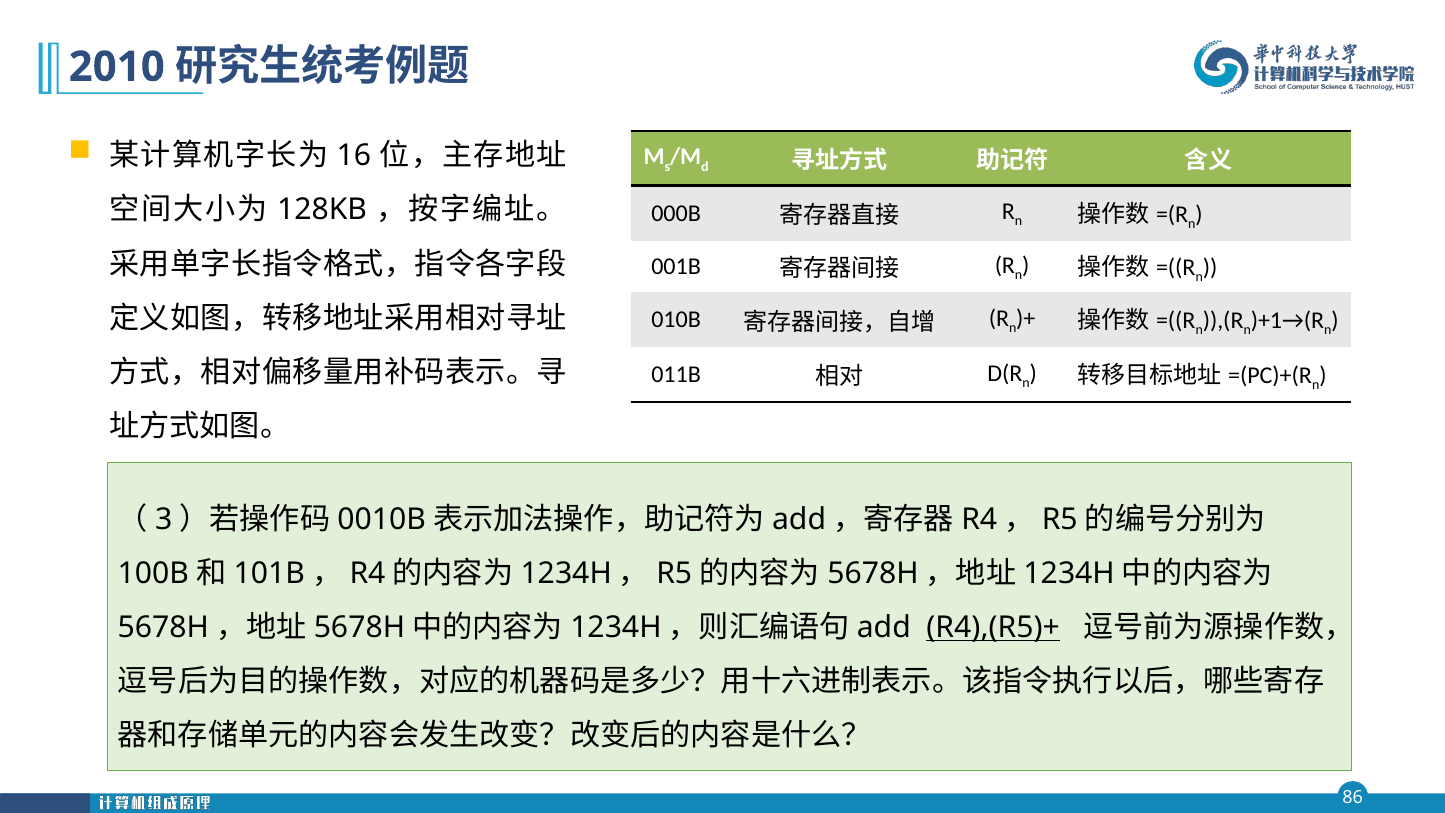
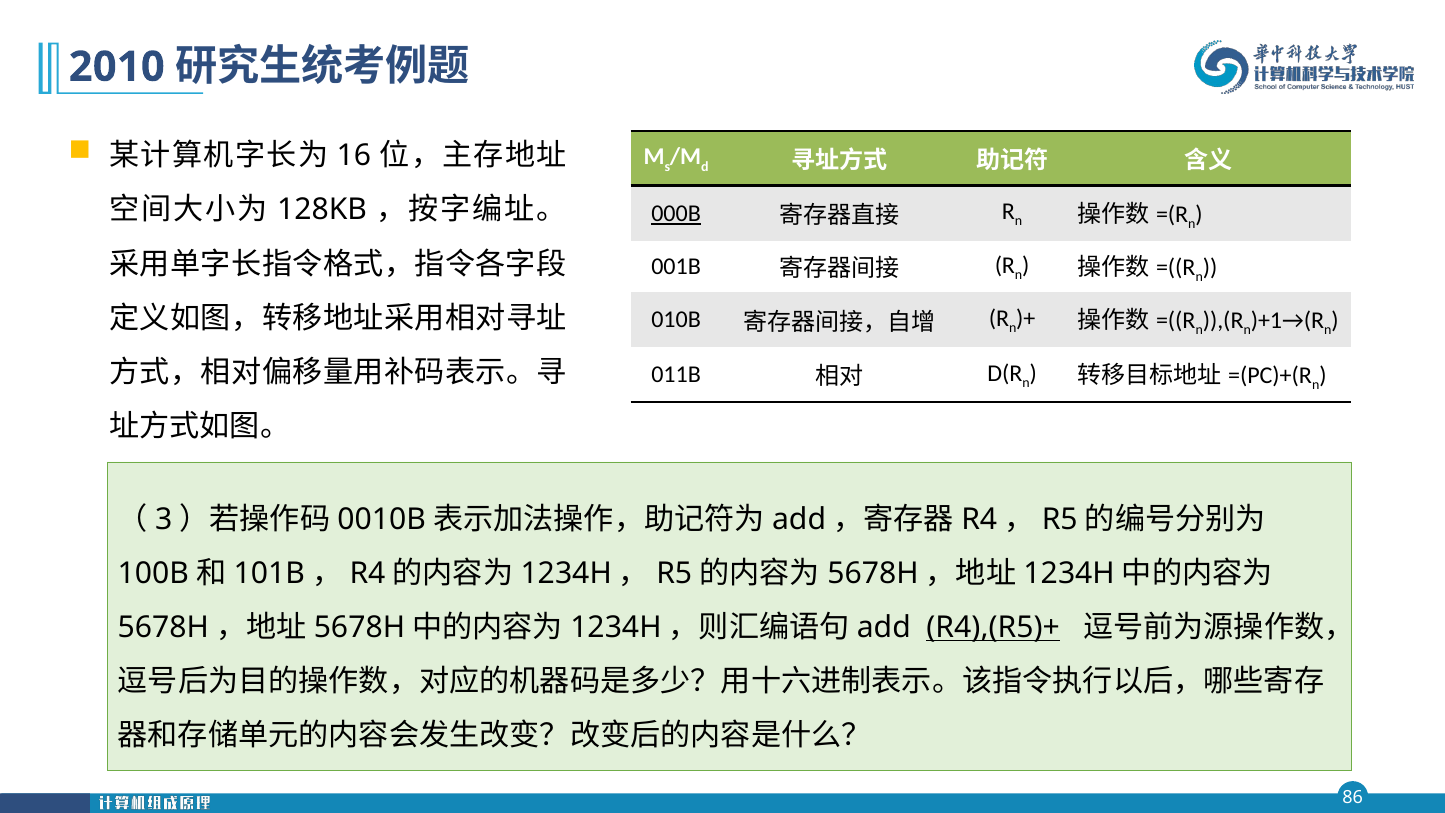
000B underline: none -> present (676, 213)
